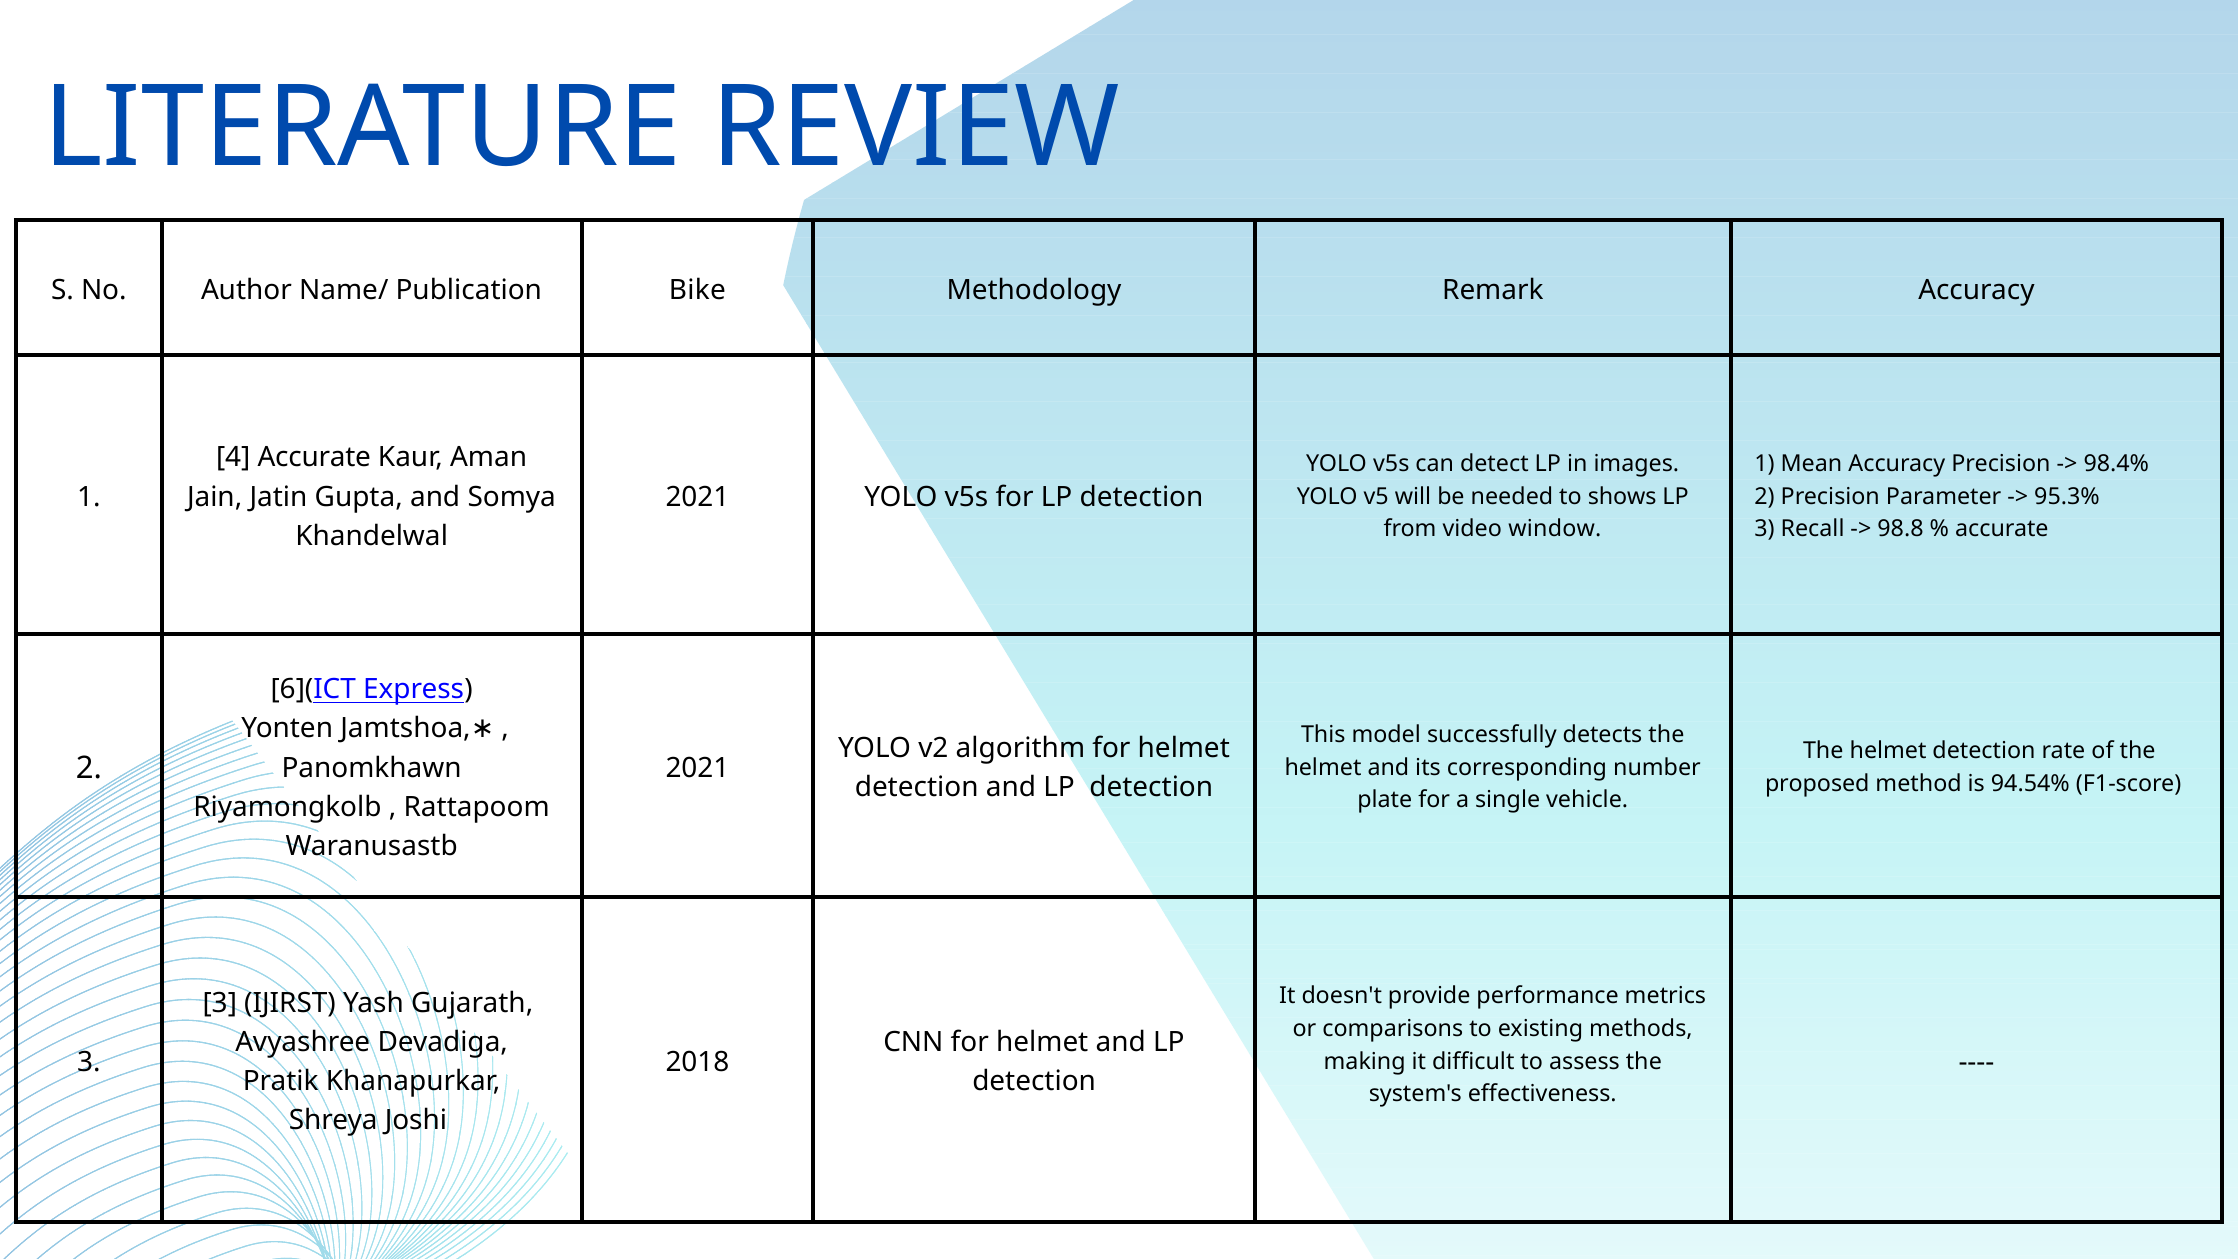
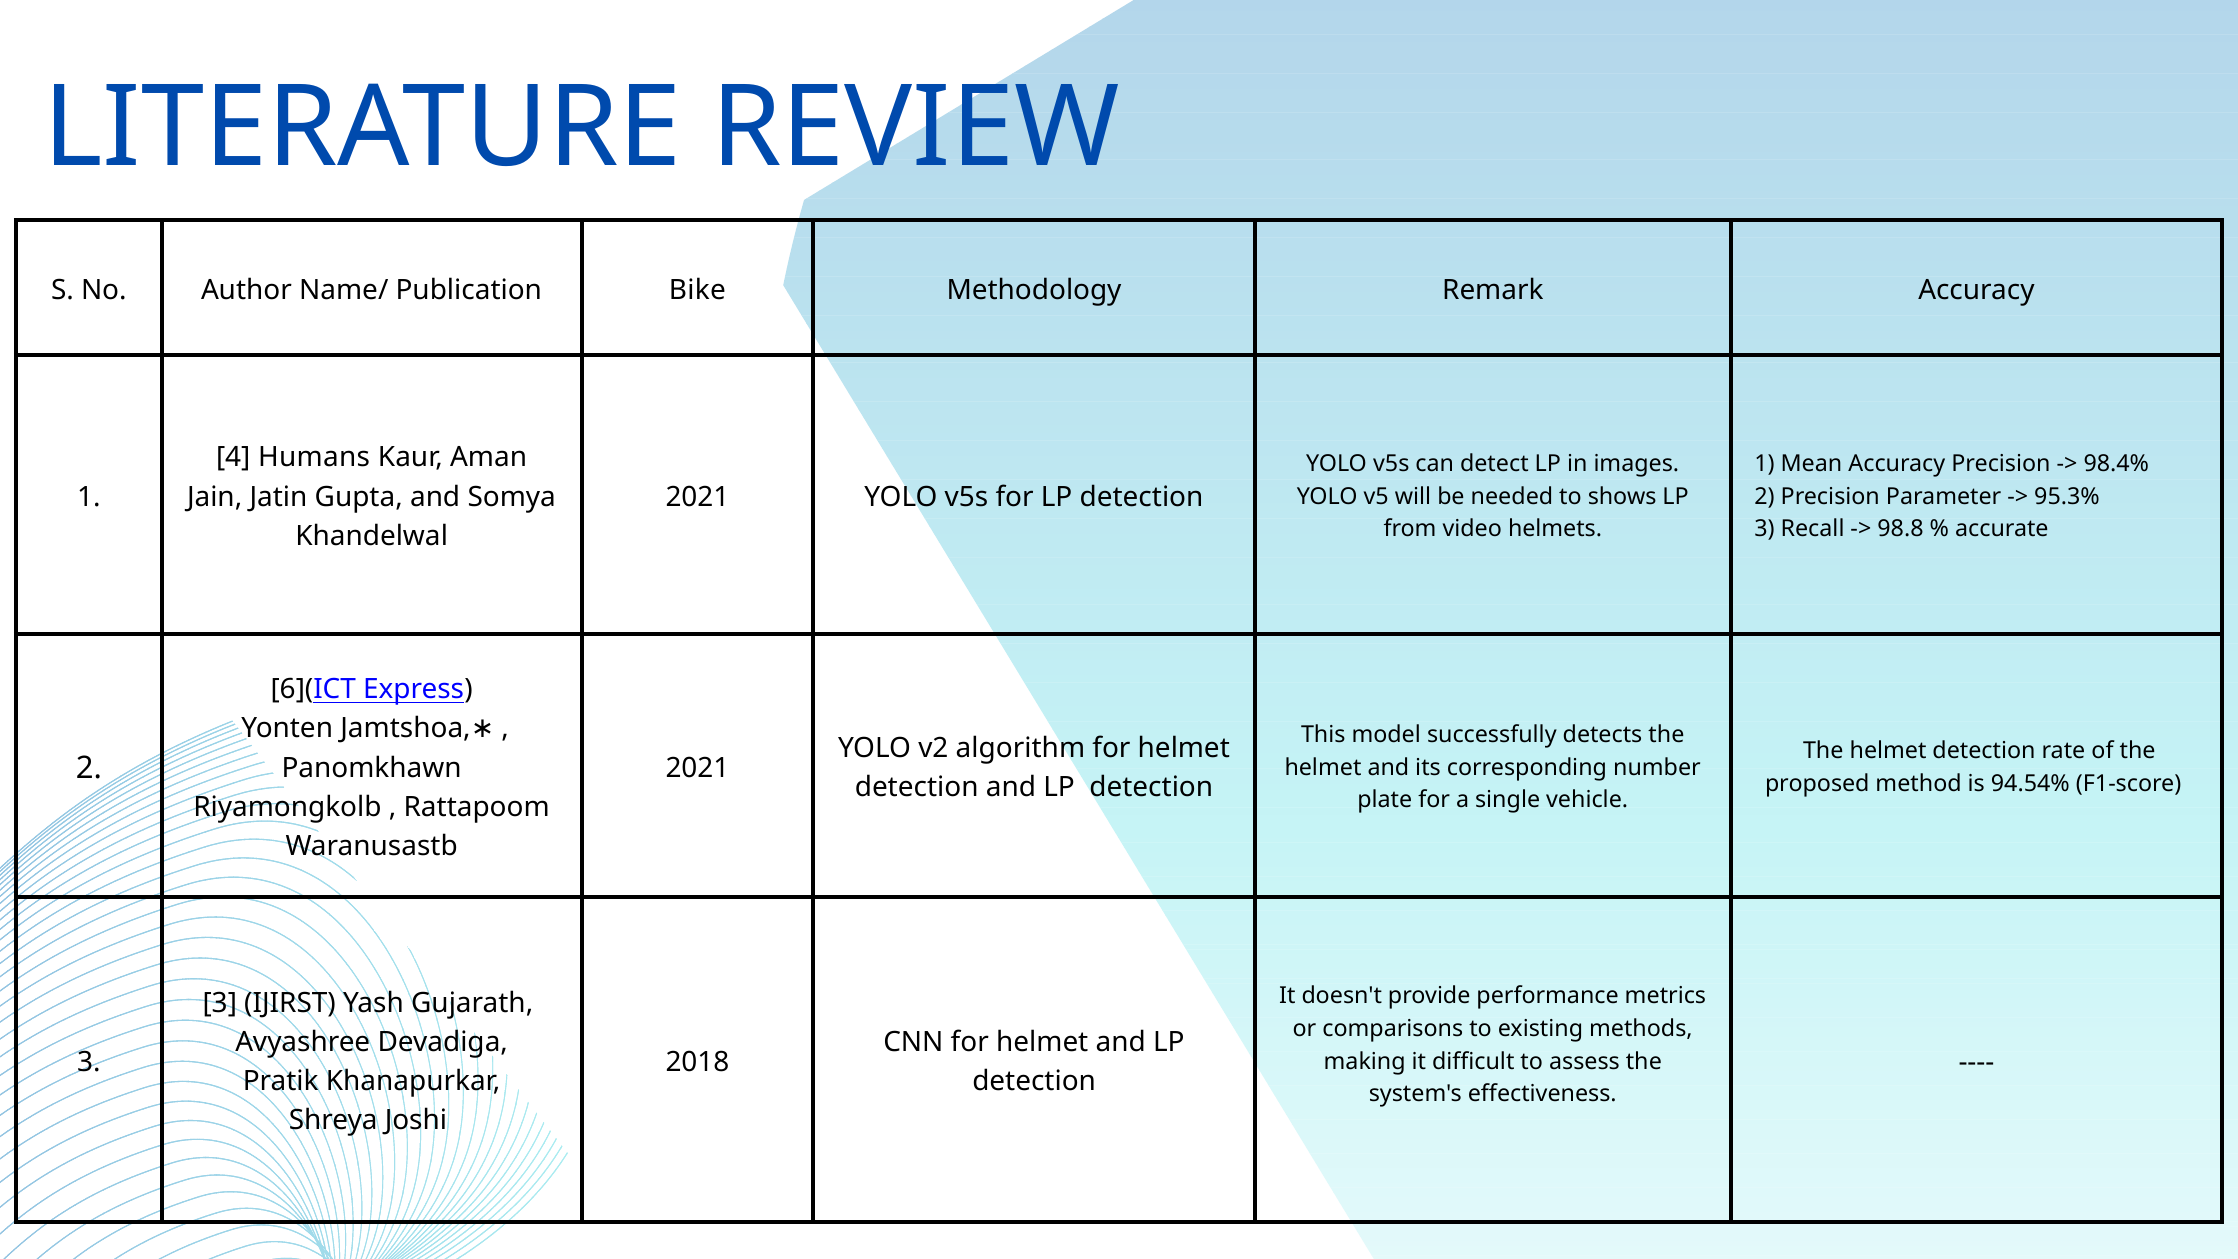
4 Accurate: Accurate -> Humans (314, 458)
window: window -> helmets (1555, 529)
